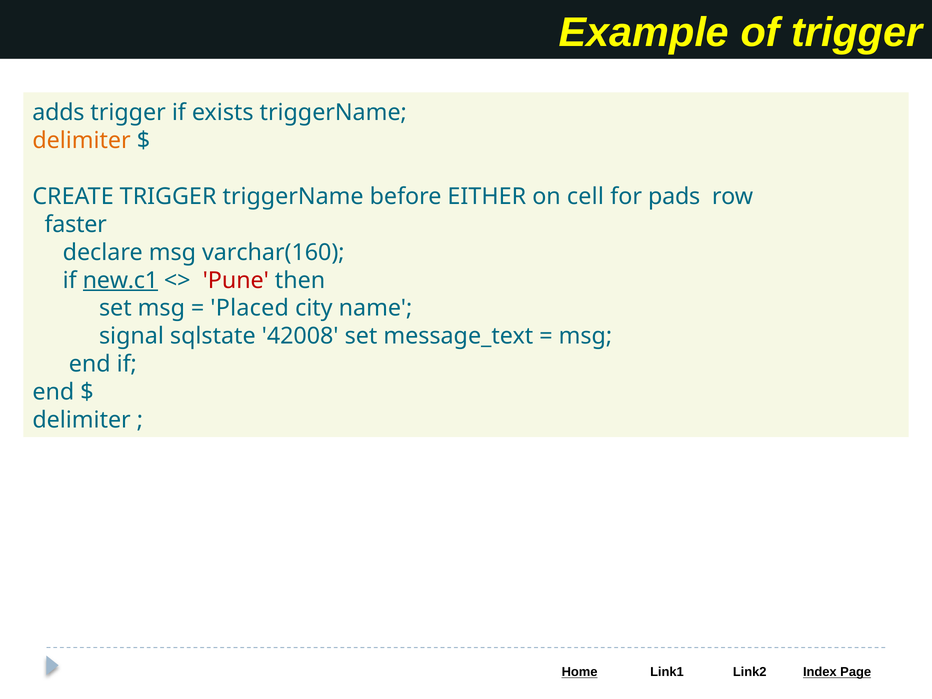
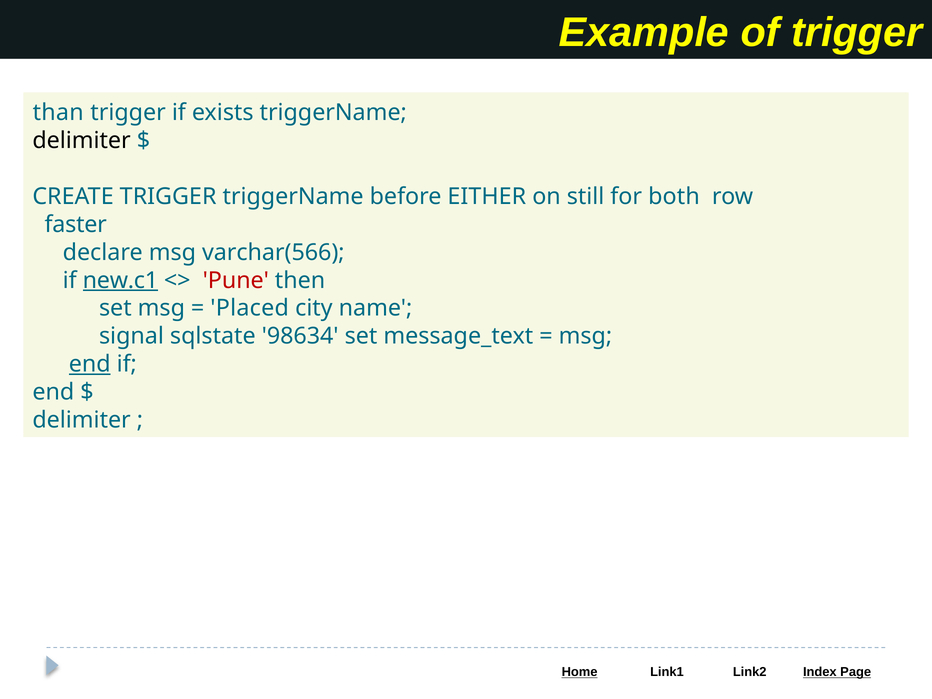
adds: adds -> than (58, 113)
delimiter colour: orange -> black (82, 141)
cell: cell -> still (586, 196)
pads: pads -> both (674, 196)
varchar(160: varchar(160 -> varchar(566 (273, 252)
42008: 42008 -> 98634 (300, 336)
end underline: none -> present (90, 364)
